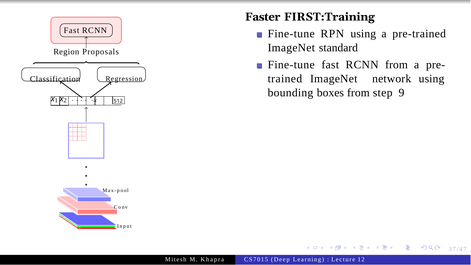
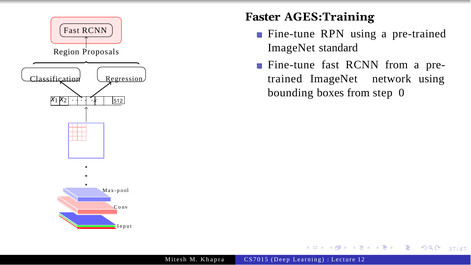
FIRST:Training: FIRST:Training -> AGES:Training (329, 17)
9: 9 -> 0 (401, 93)
